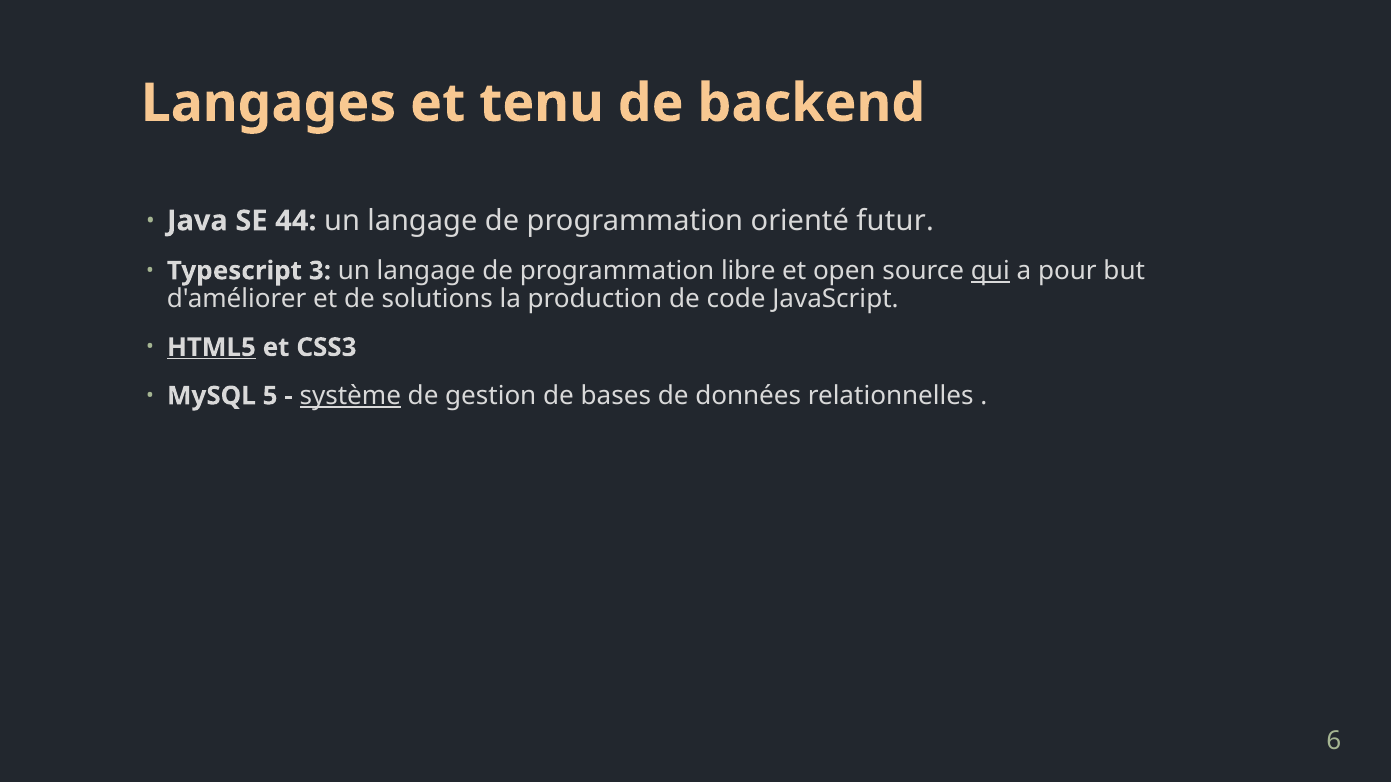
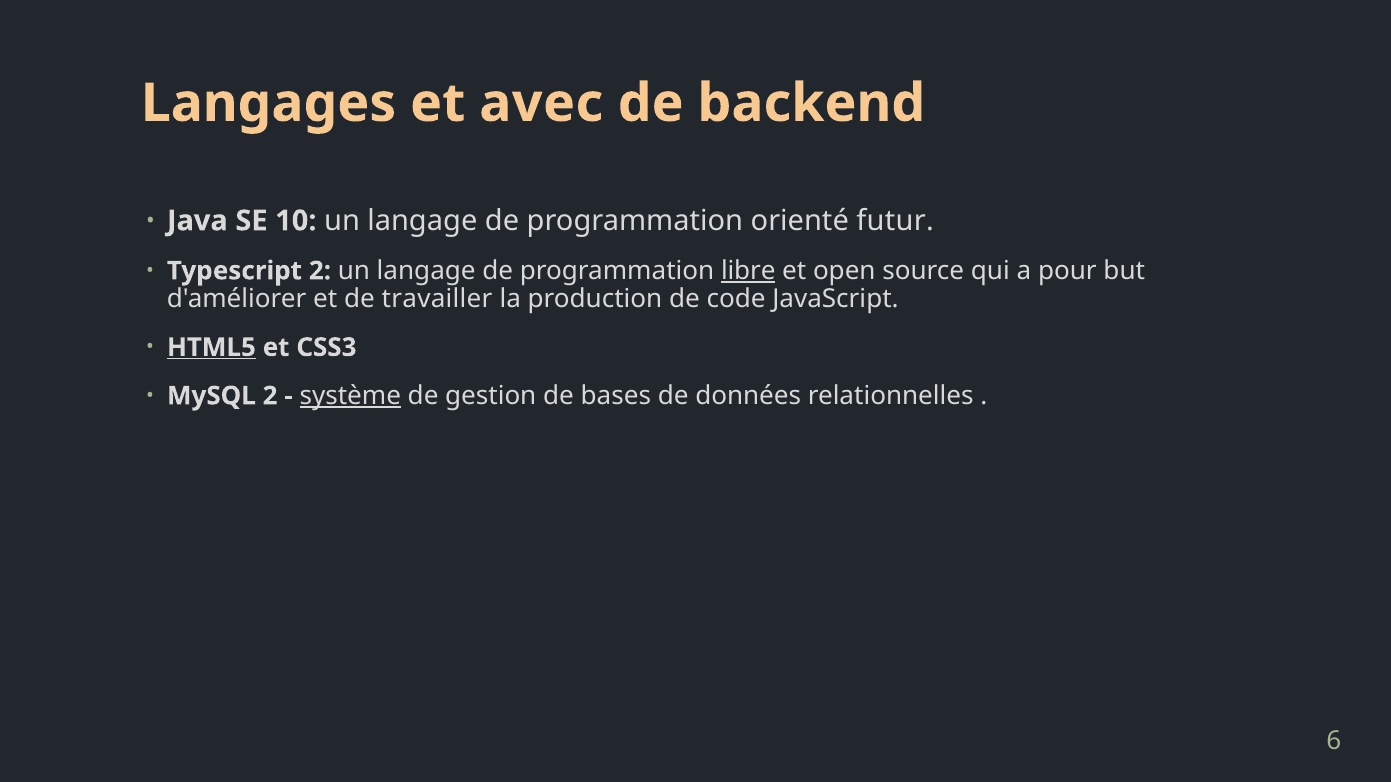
tenu: tenu -> avec (541, 103)
44: 44 -> 10 (296, 221)
Typescript 3: 3 -> 2 (320, 271)
libre underline: none -> present (748, 271)
qui underline: present -> none (990, 271)
solutions: solutions -> travailler (437, 299)
MySQL 5: 5 -> 2 (270, 396)
